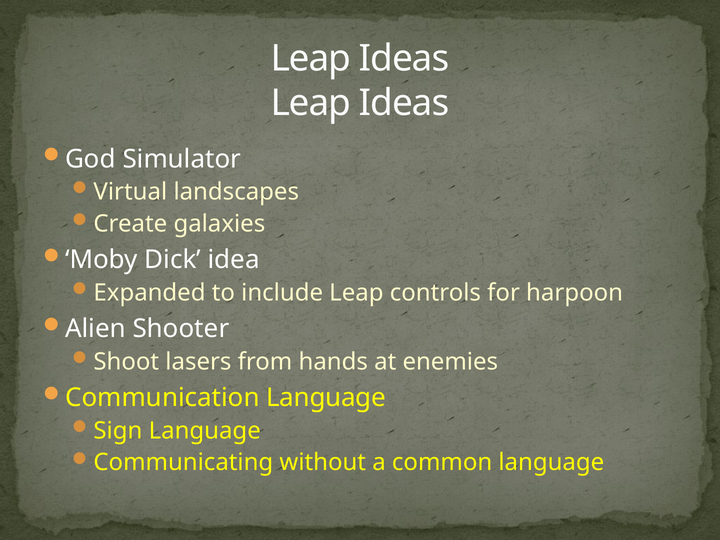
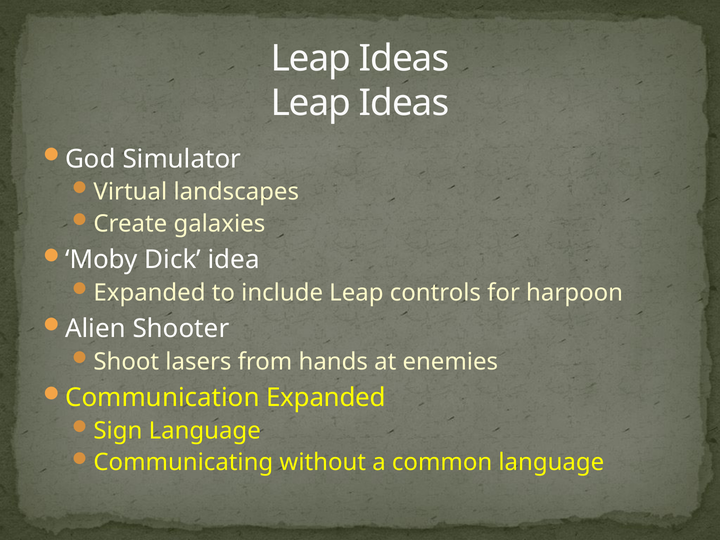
Communication Language: Language -> Expanded (326, 398)
